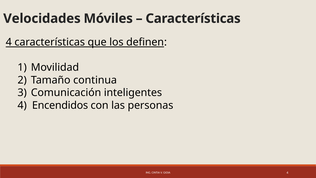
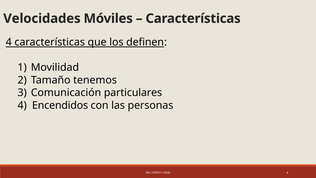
continua: continua -> tenemos (95, 80)
inteligentes: inteligentes -> particulares (133, 93)
